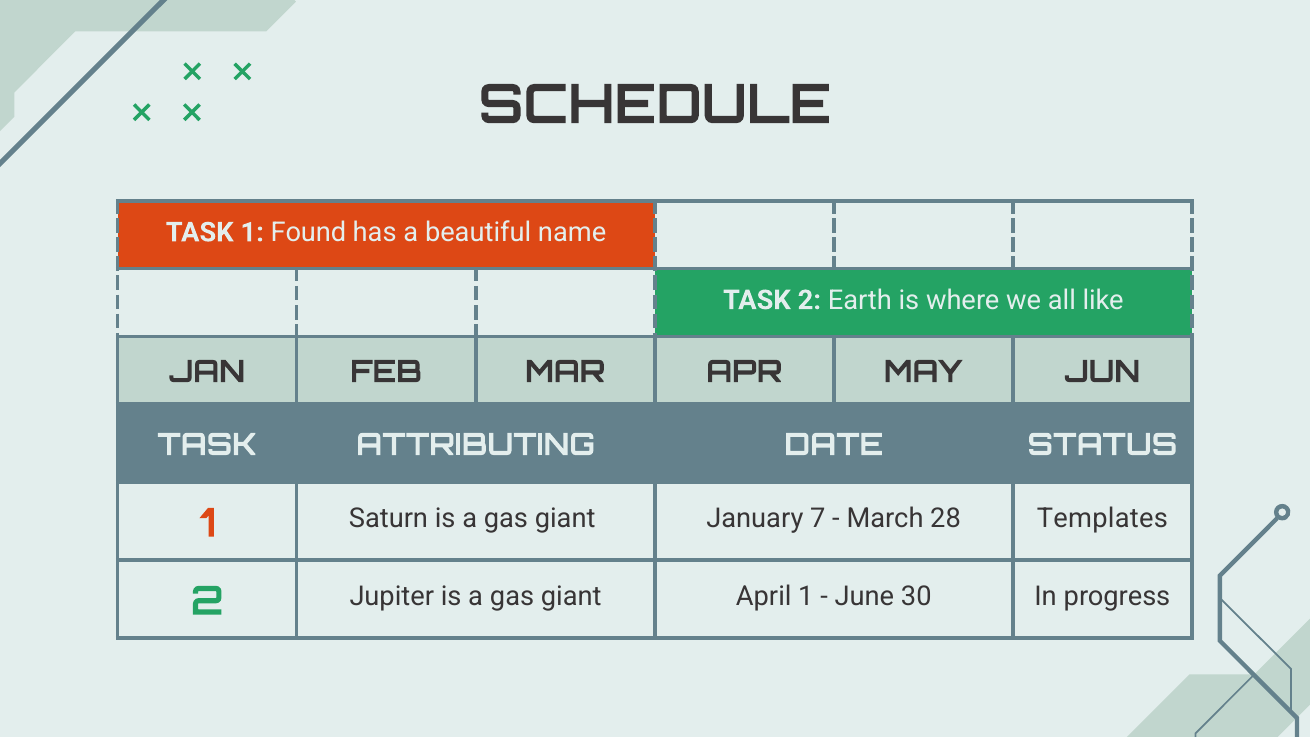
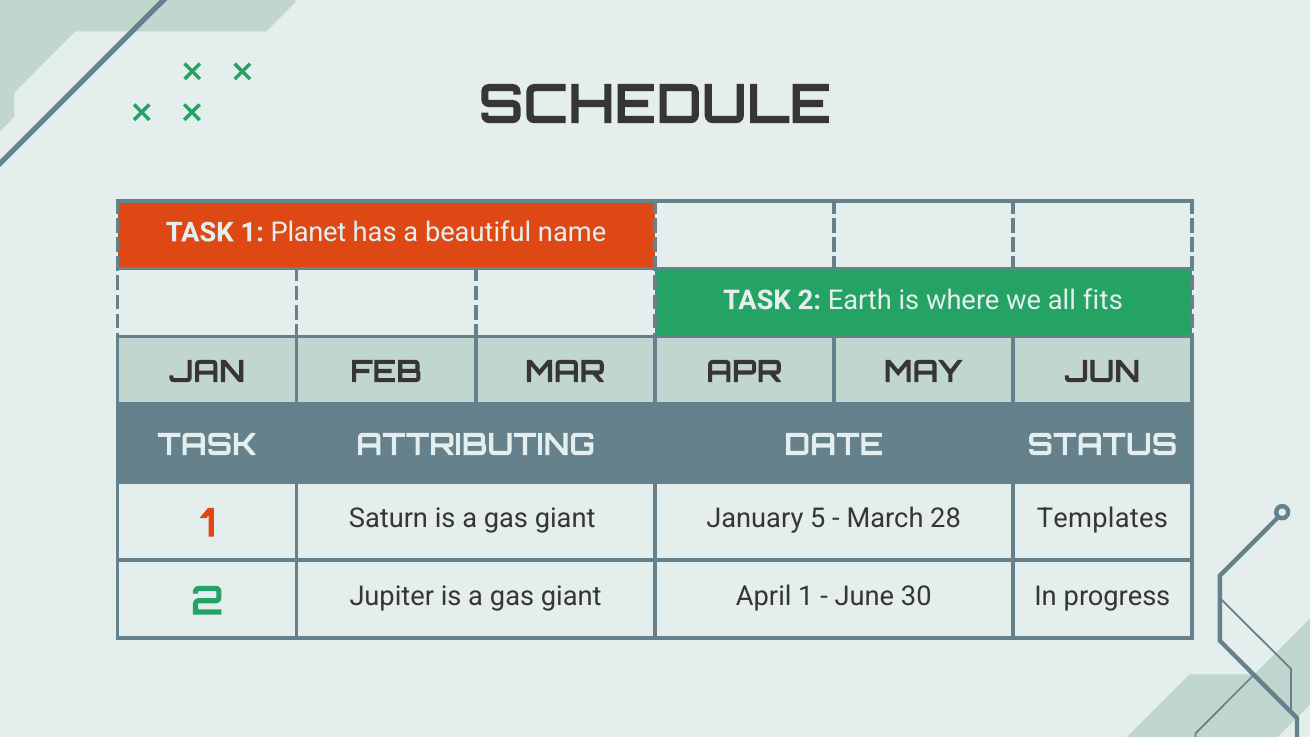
Found: Found -> Planet (308, 232)
like: like -> fits (1103, 300)
7: 7 -> 5 (818, 519)
